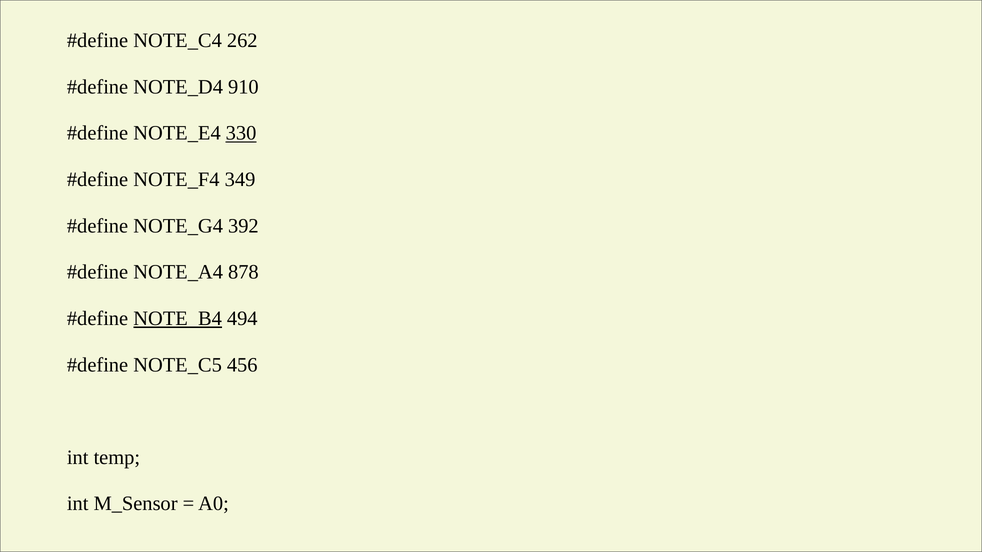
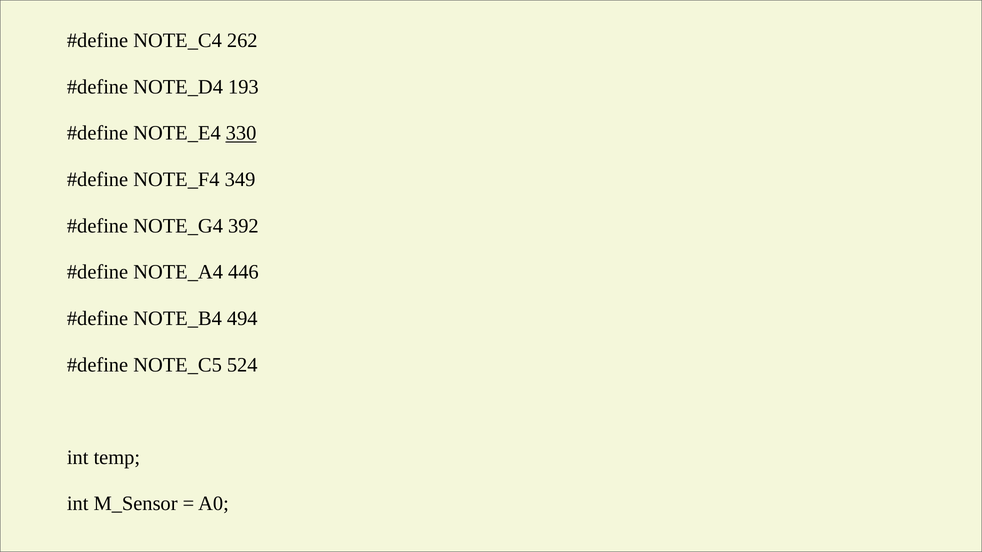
910: 910 -> 193 (243, 87)
878: 878 -> 446 (243, 272)
NOTE_B4 underline: present -> none (178, 319)
456: 456 -> 524 (242, 365)
